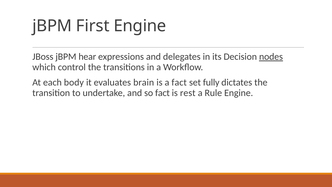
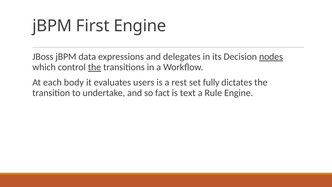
hear: hear -> data (87, 57)
the underline: none -> present (95, 67)
brain: brain -> users (144, 82)
a fact: fact -> rest (179, 82)
rest: rest -> text (188, 93)
